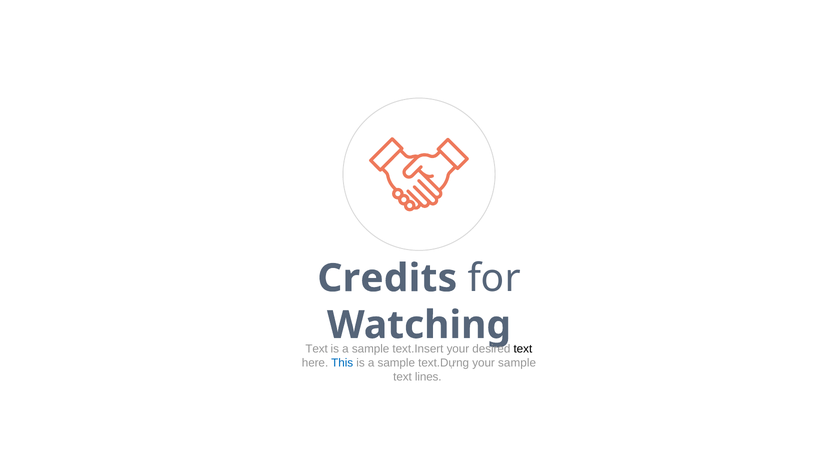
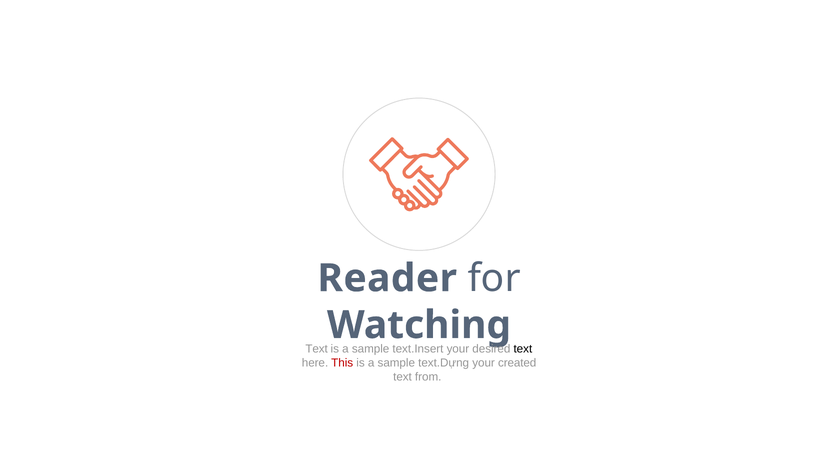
Credits: Credits -> Reader (387, 278)
This colour: blue -> red (342, 363)
your sample: sample -> created (517, 363)
lines: lines -> from (428, 377)
